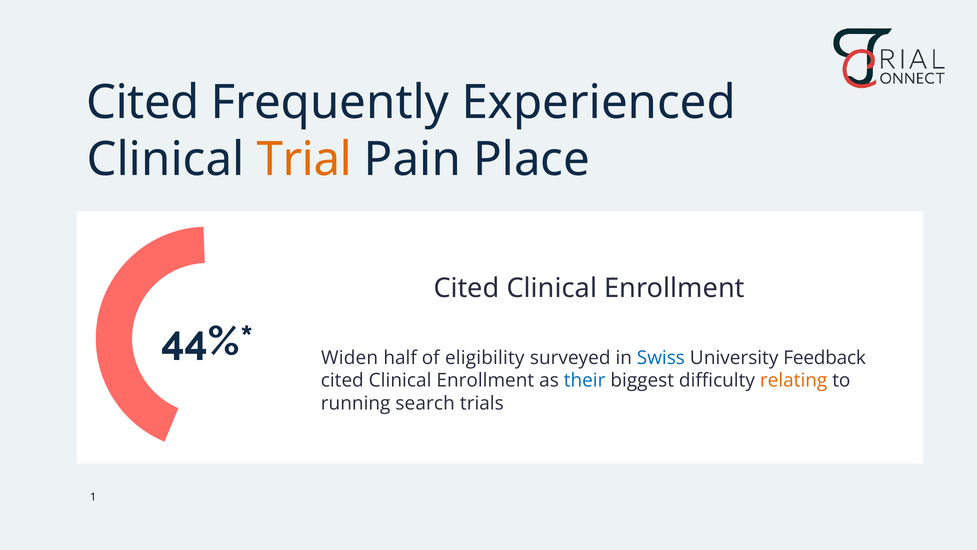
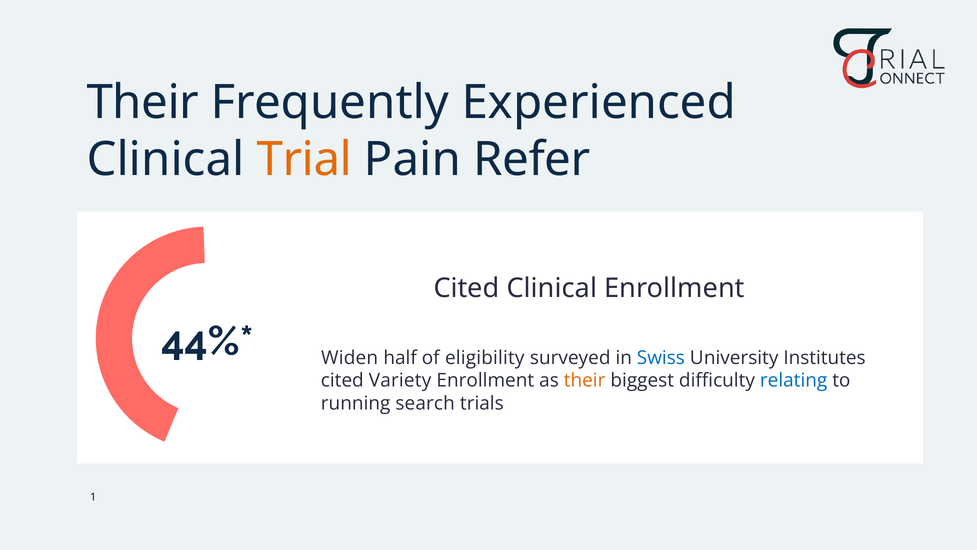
Cited: Cited -> Their (143, 103)
Place: Place -> Refer (532, 160)
Feedback: Feedback -> Institutes (825, 357)
Clinical: Clinical -> Variety (400, 380)
their colour: blue -> orange (585, 380)
relating colour: orange -> blue (794, 380)
